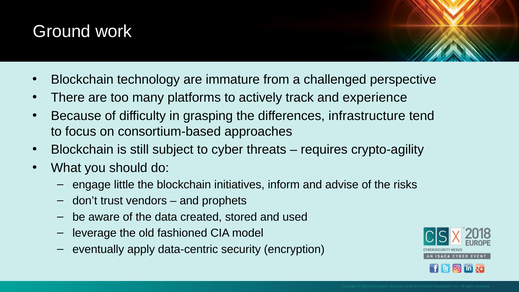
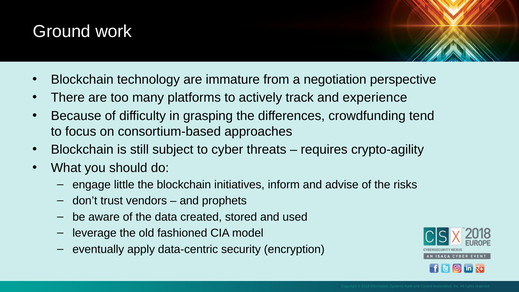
challenged: challenged -> negotiation (335, 79)
infrastructure: infrastructure -> crowdfunding (367, 116)
